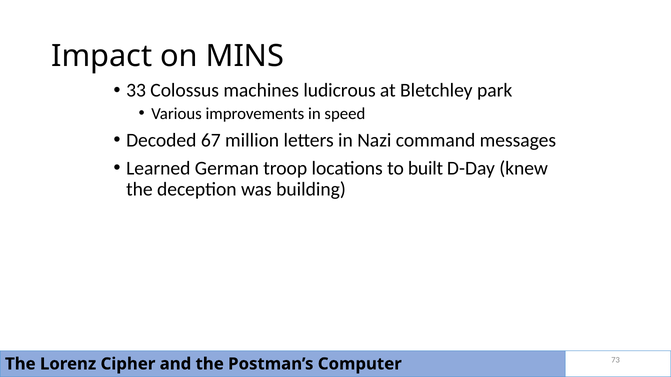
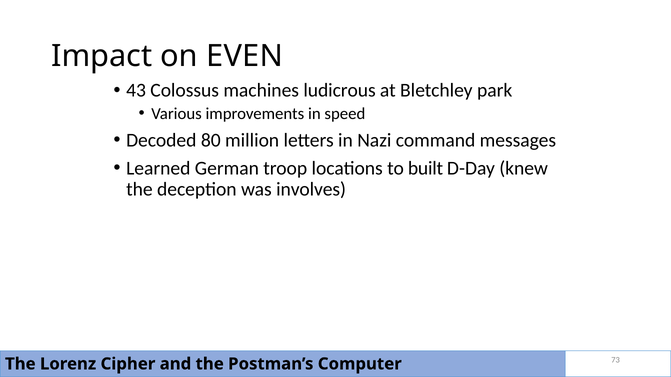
MINS: MINS -> EVEN (245, 56)
33: 33 -> 43 (136, 91)
67: 67 -> 80 (211, 140)
building: building -> involves (311, 190)
